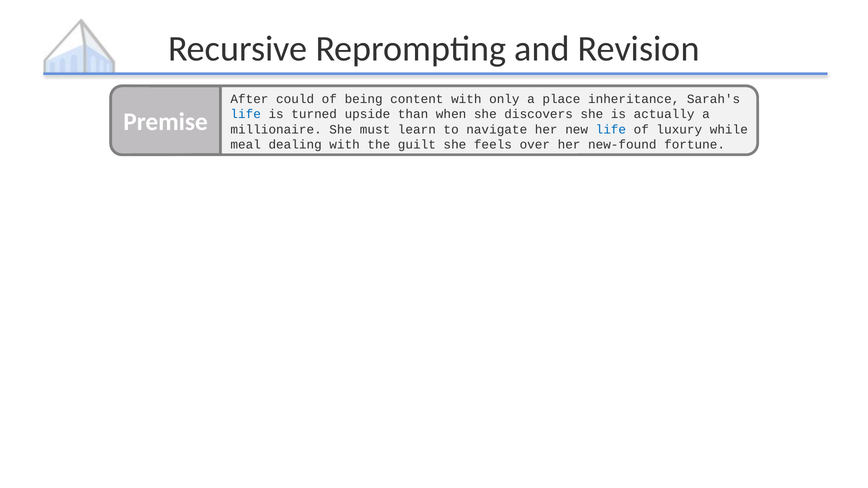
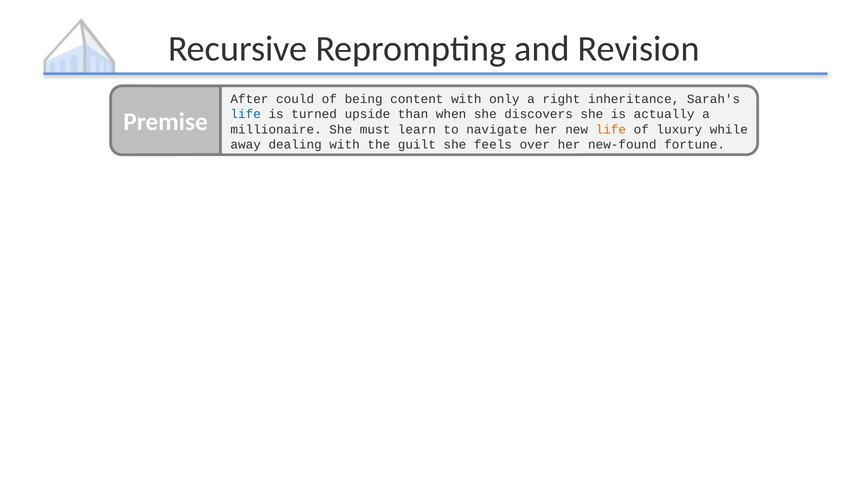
place: place -> right (561, 99)
life colour: blue -> orange (611, 129)
meal: meal -> away (246, 145)
